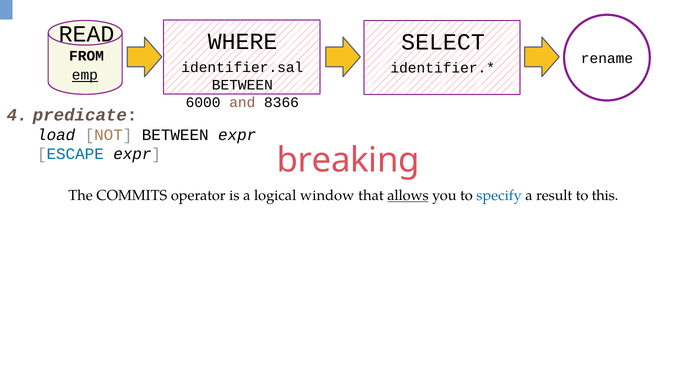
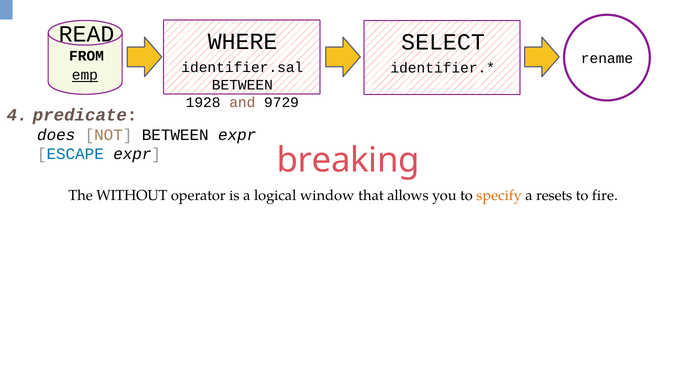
6000: 6000 -> 1928 (203, 103)
8366: 8366 -> 9729 (282, 103)
load: load -> does (56, 135)
COMMITS: COMMITS -> WITHOUT (132, 196)
allows underline: present -> none (408, 196)
specify colour: blue -> orange (499, 196)
result: result -> resets (554, 196)
this: this -> fire (605, 196)
